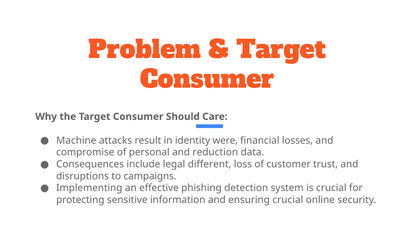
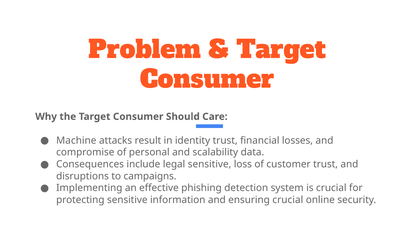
identity were: were -> trust (225, 140)
reduction: reduction -> scalability (215, 152)
legal different: different -> sensitive (210, 164)
